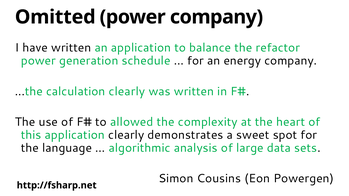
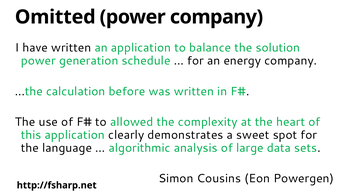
refactor: refactor -> solution (278, 48)
calculation clearly: clearly -> before (127, 92)
